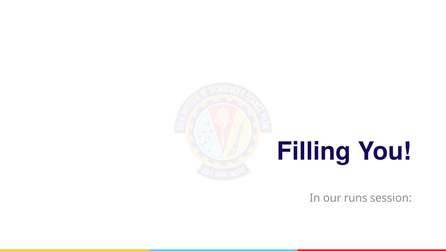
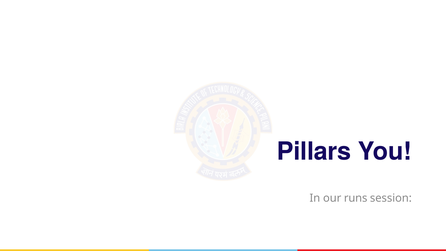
Filling: Filling -> Pillars (314, 152)
